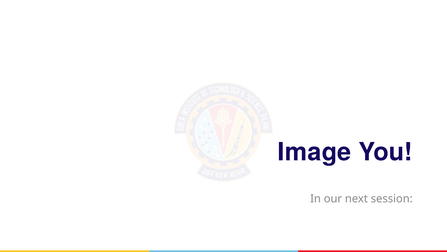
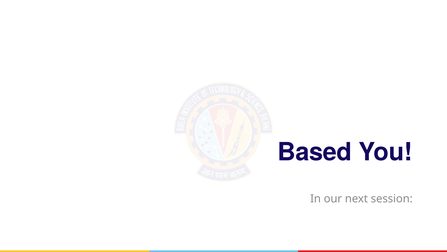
Image: Image -> Based (315, 152)
